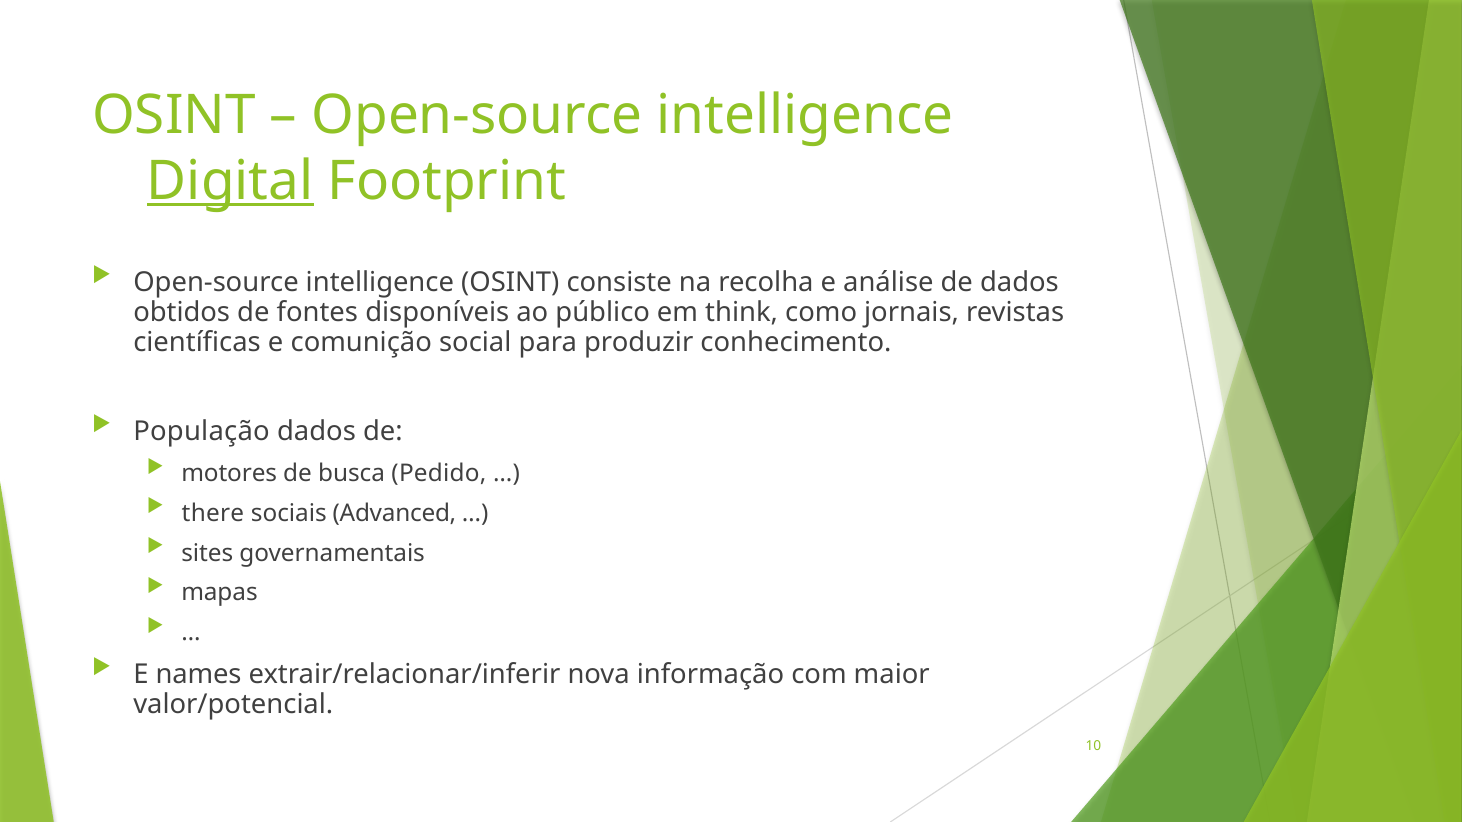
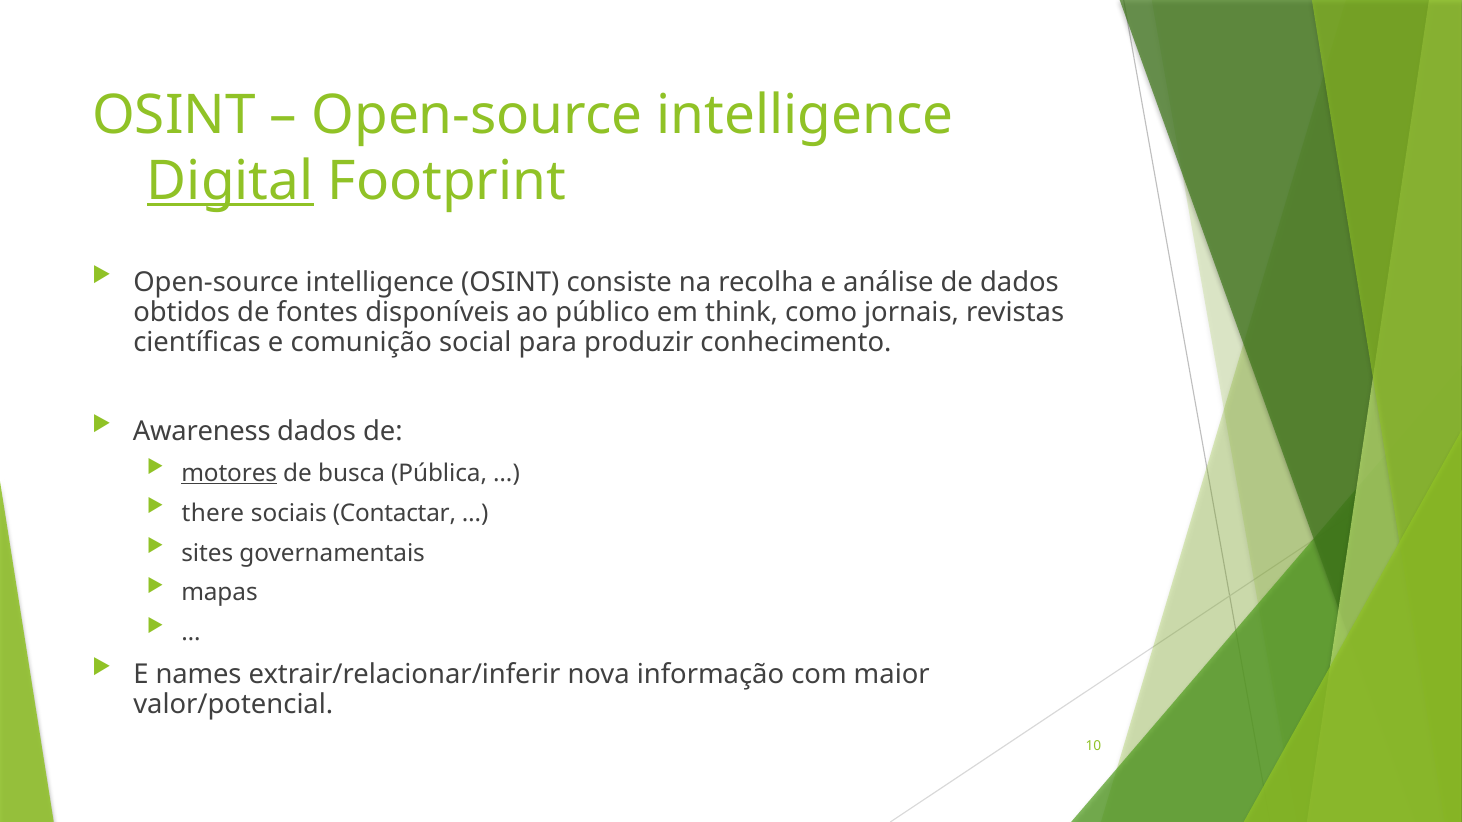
População: População -> Awareness (202, 432)
motores underline: none -> present (229, 473)
Pedido: Pedido -> Pública (439, 473)
Advanced: Advanced -> Contactar (394, 513)
